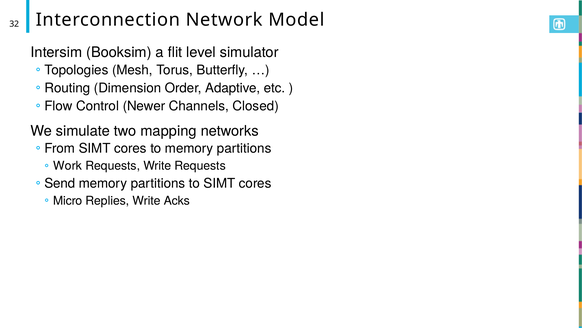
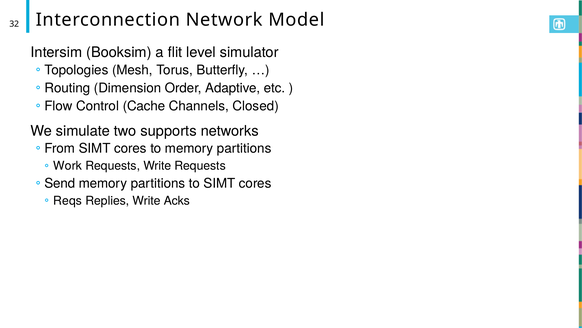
Newer: Newer -> Cache (144, 106)
mapping: mapping -> supports (169, 131)
Micro: Micro -> Reqs (68, 200)
